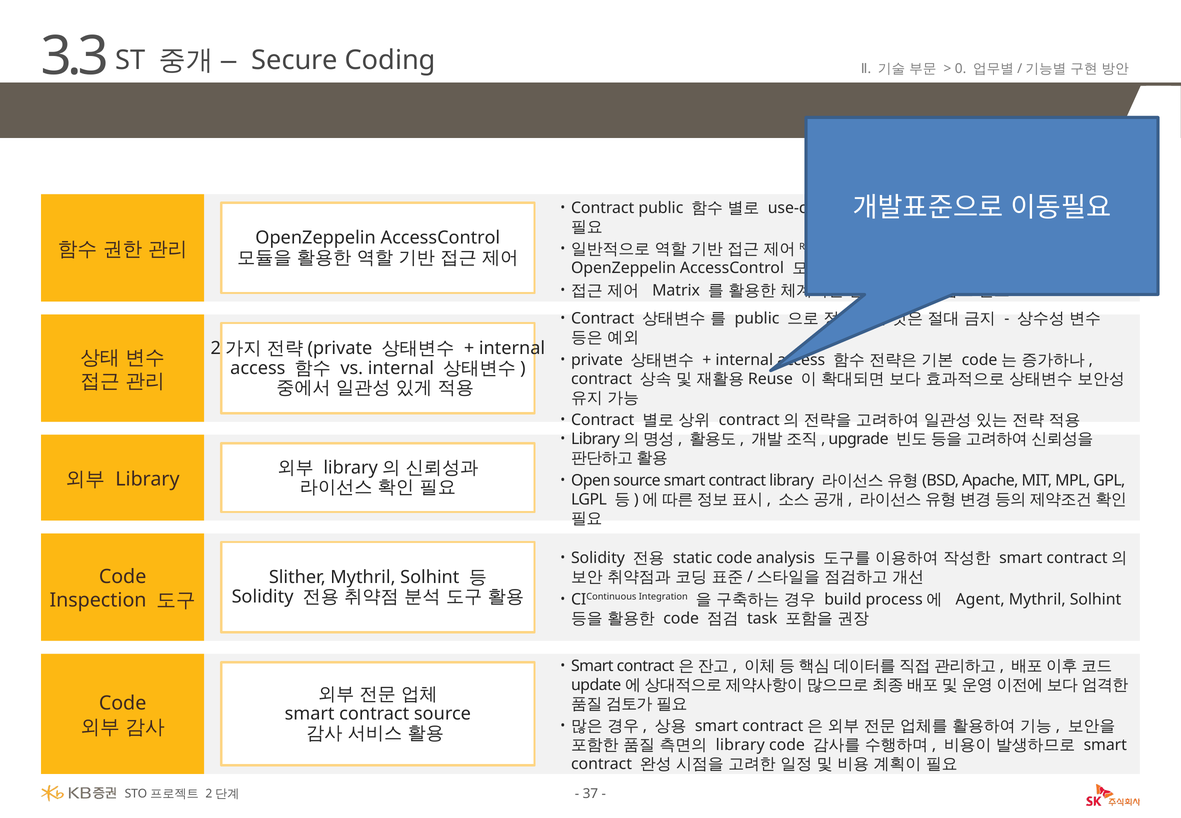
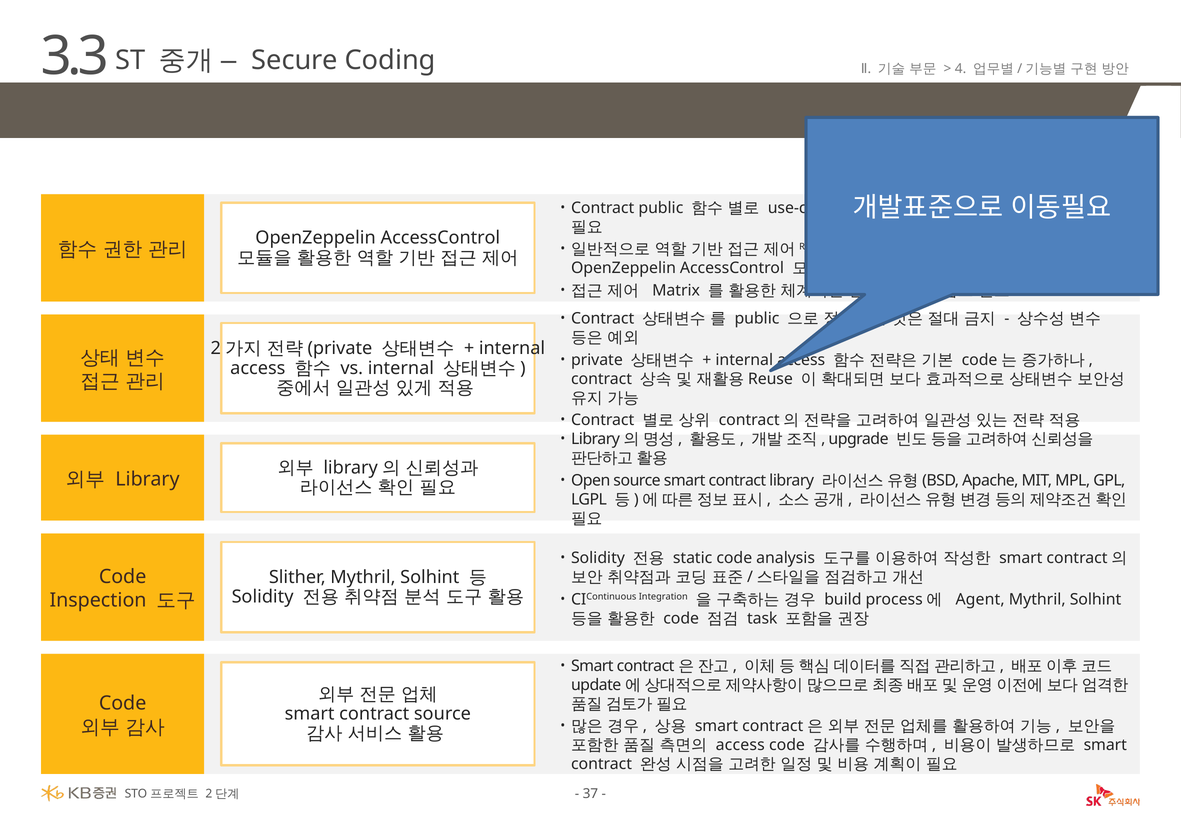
0: 0 -> 4 (961, 69)
library: library -> access (740, 745)
